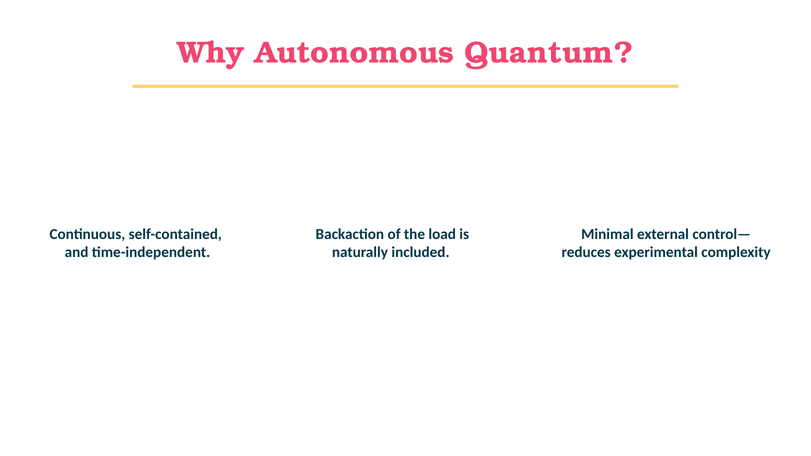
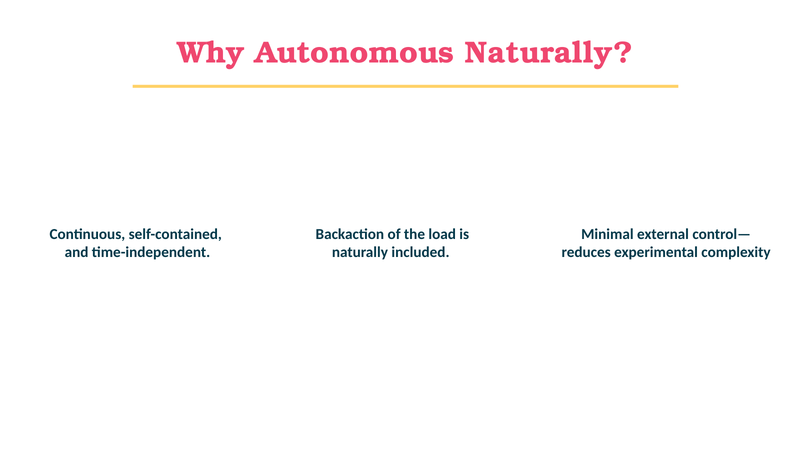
Autonomous Quantum: Quantum -> Naturally (549, 53)
